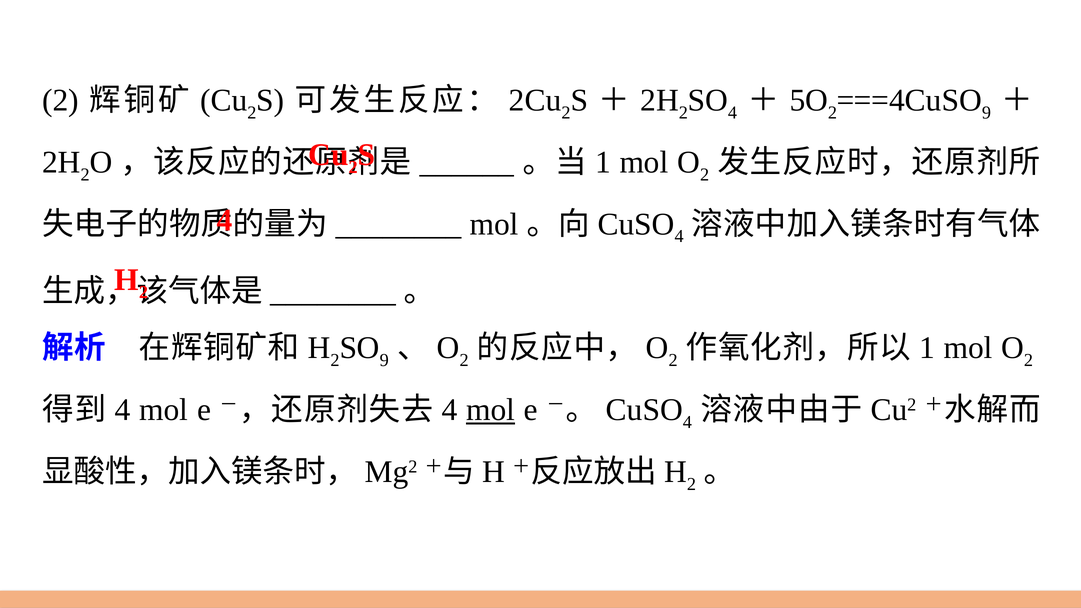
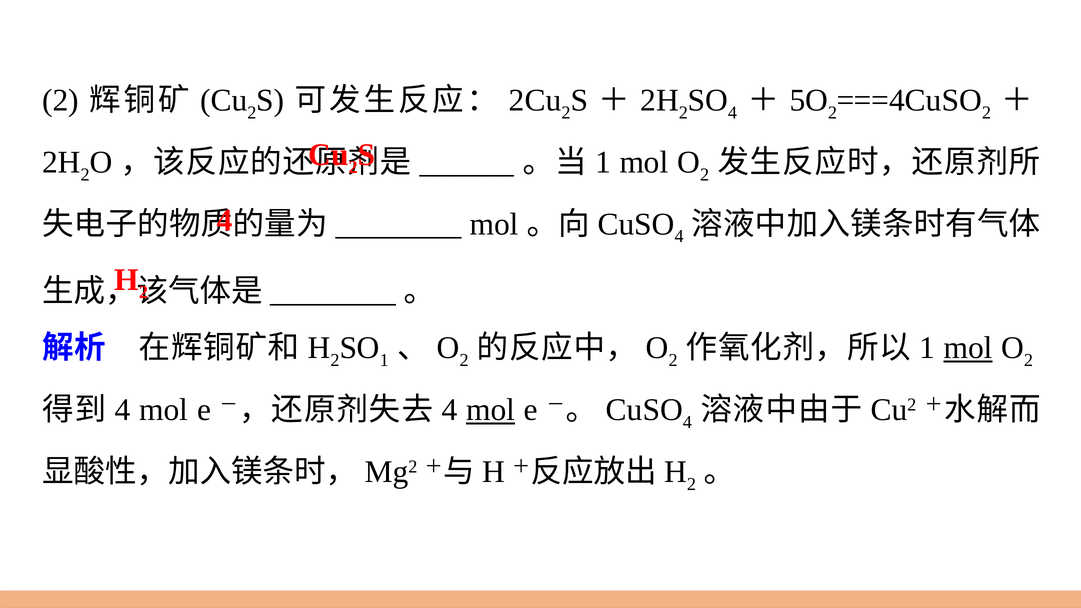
9: 9 -> 2 (986, 113)
9: 9 -> 1 (384, 360)
mol underline: none -> present (968, 348)
